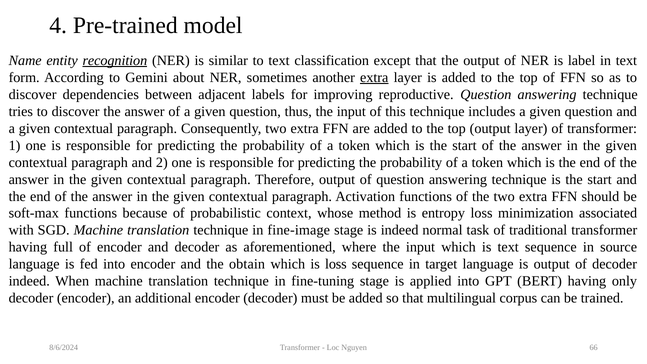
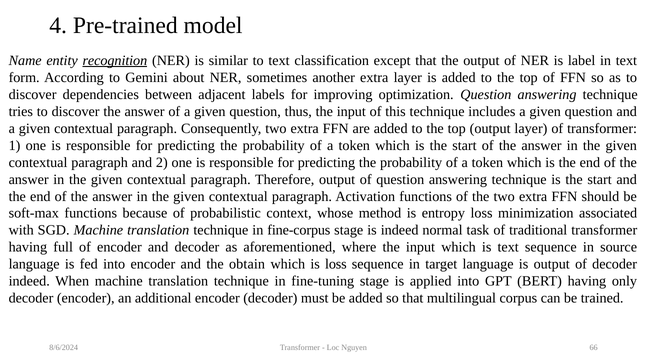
extra underline: present -> none (374, 77)
reproductive: reproductive -> optimization (416, 94)
fine-image: fine-image -> fine-corpus (299, 230)
